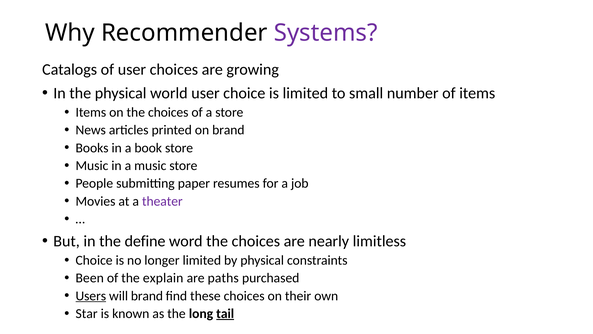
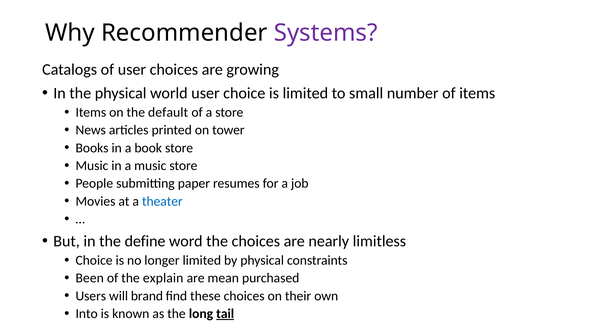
on the choices: choices -> default (168, 112)
on brand: brand -> tower (228, 130)
theater colour: purple -> blue (162, 201)
paths: paths -> mean (223, 278)
Users underline: present -> none (91, 296)
Star: Star -> Into (87, 313)
